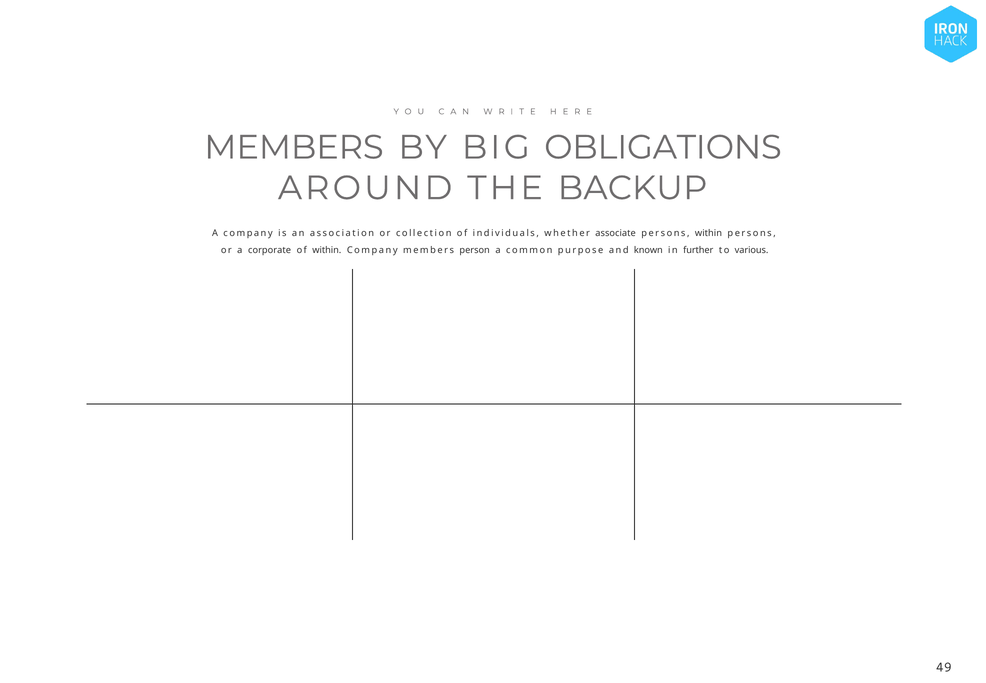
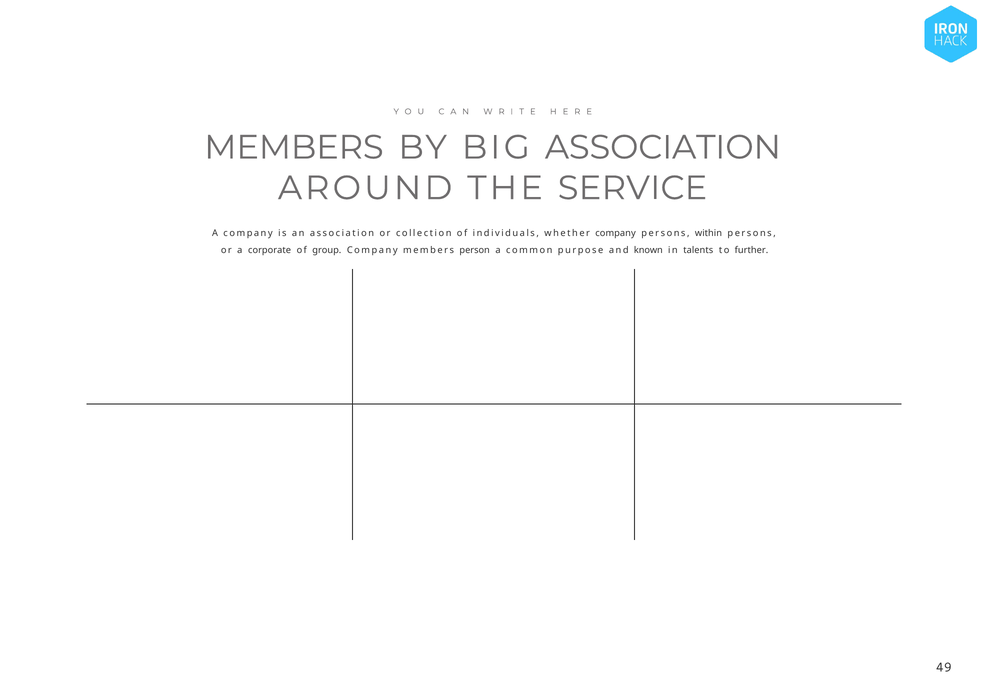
BIG OBLIGATIONS: OBLIGATIONS -> ASSOCIATION (663, 147)
BACKUP: BACKUP -> SERVICE (632, 188)
whether associate: associate -> company (616, 233)
of within: within -> group (327, 250)
further: further -> talents (698, 250)
various: various -> further (751, 250)
